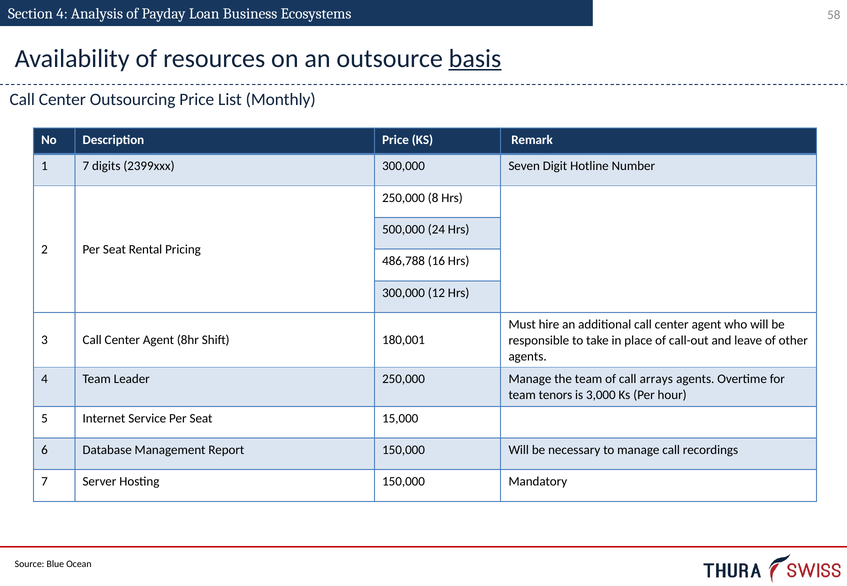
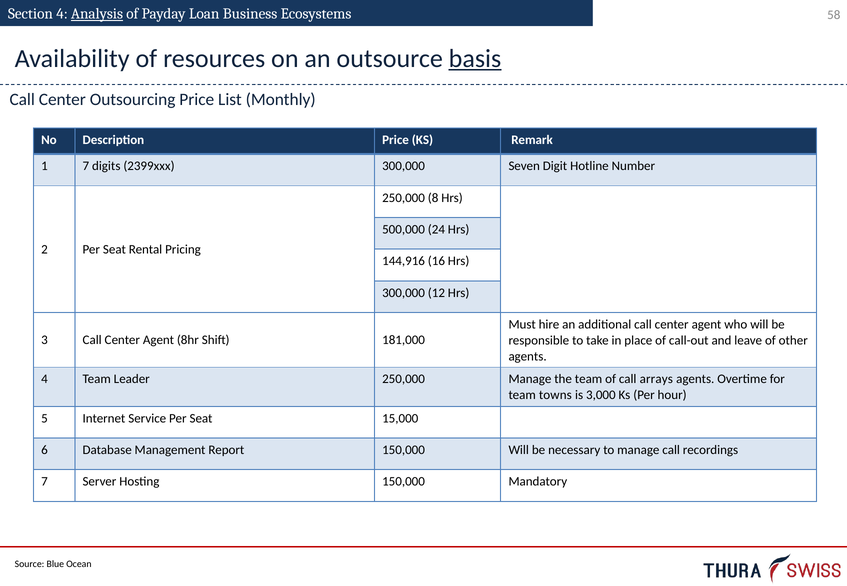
Analysis underline: none -> present (97, 14)
486,788: 486,788 -> 144,916 (404, 261)
180,001: 180,001 -> 181,000 (404, 340)
tenors: tenors -> towns (555, 395)
